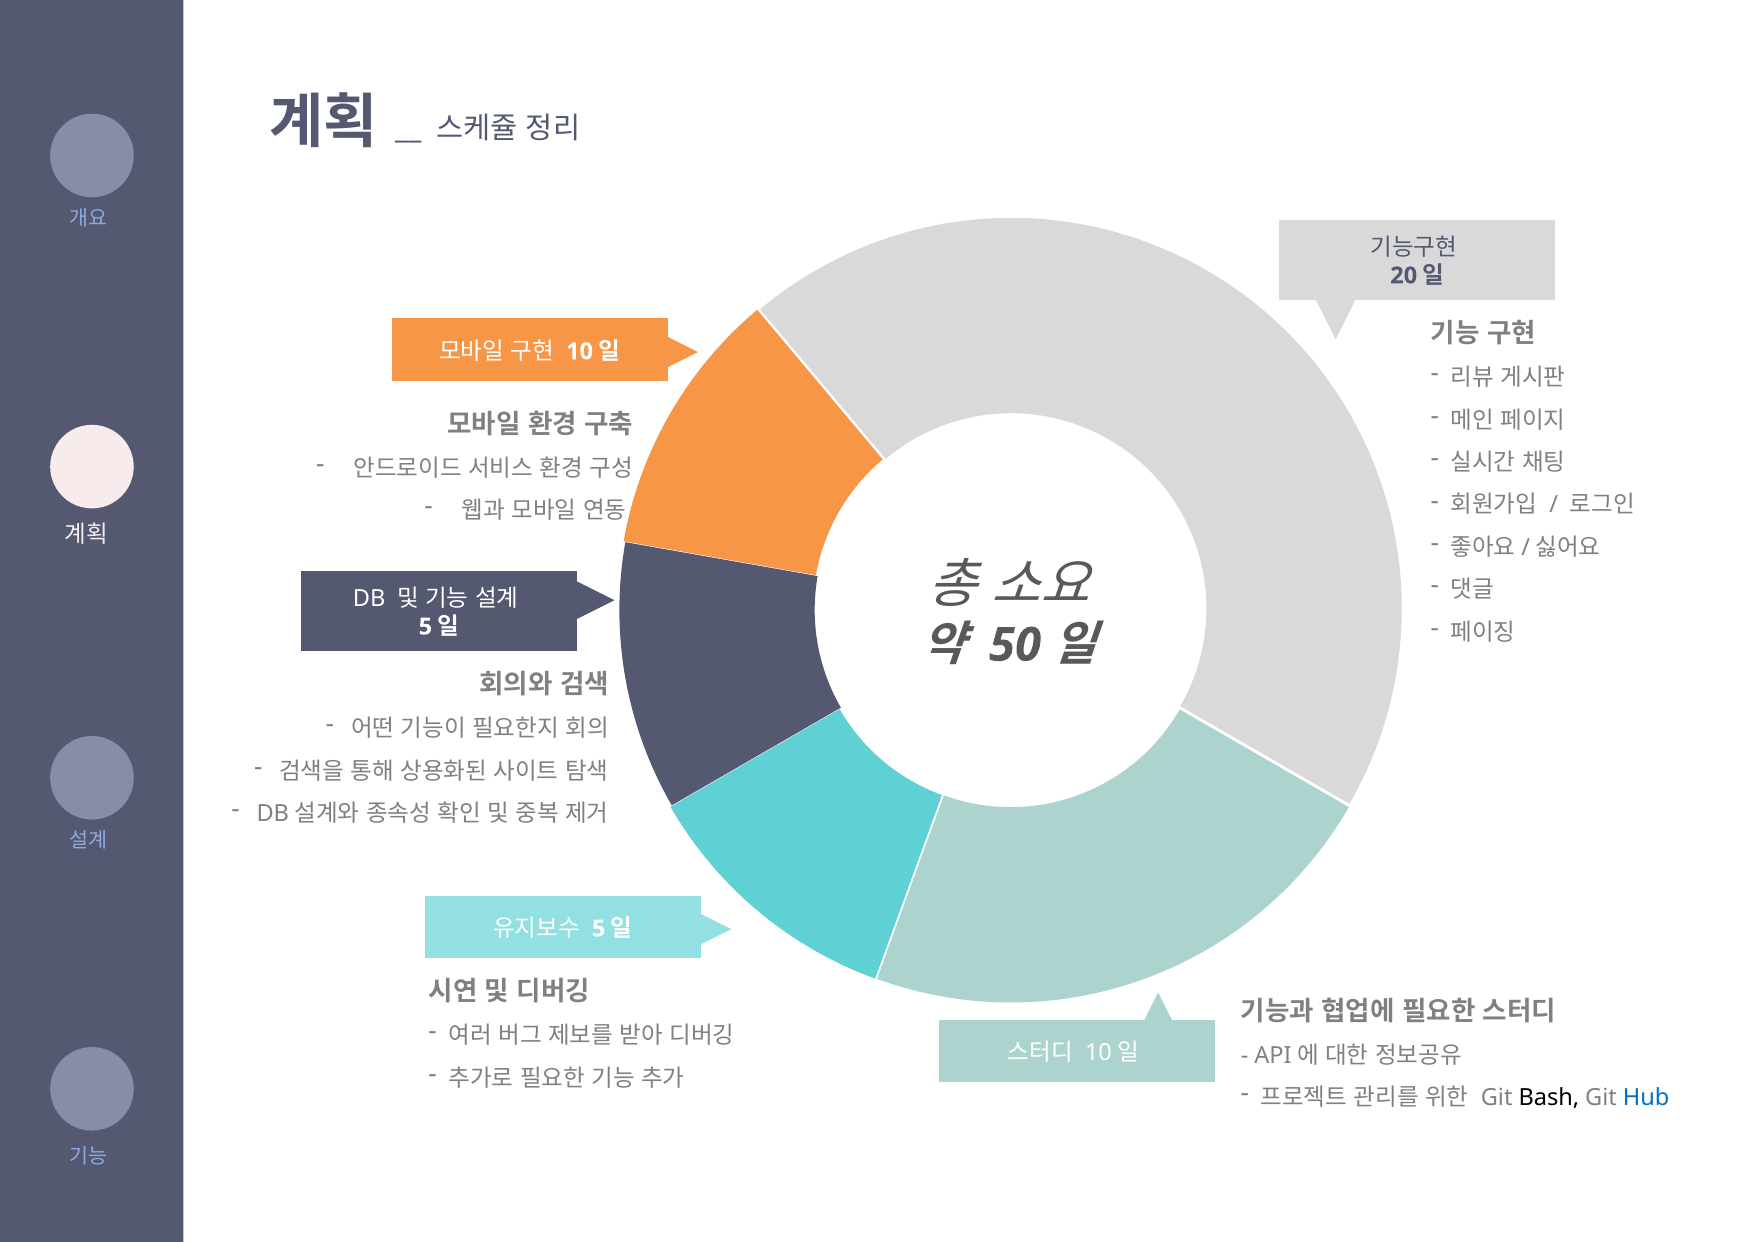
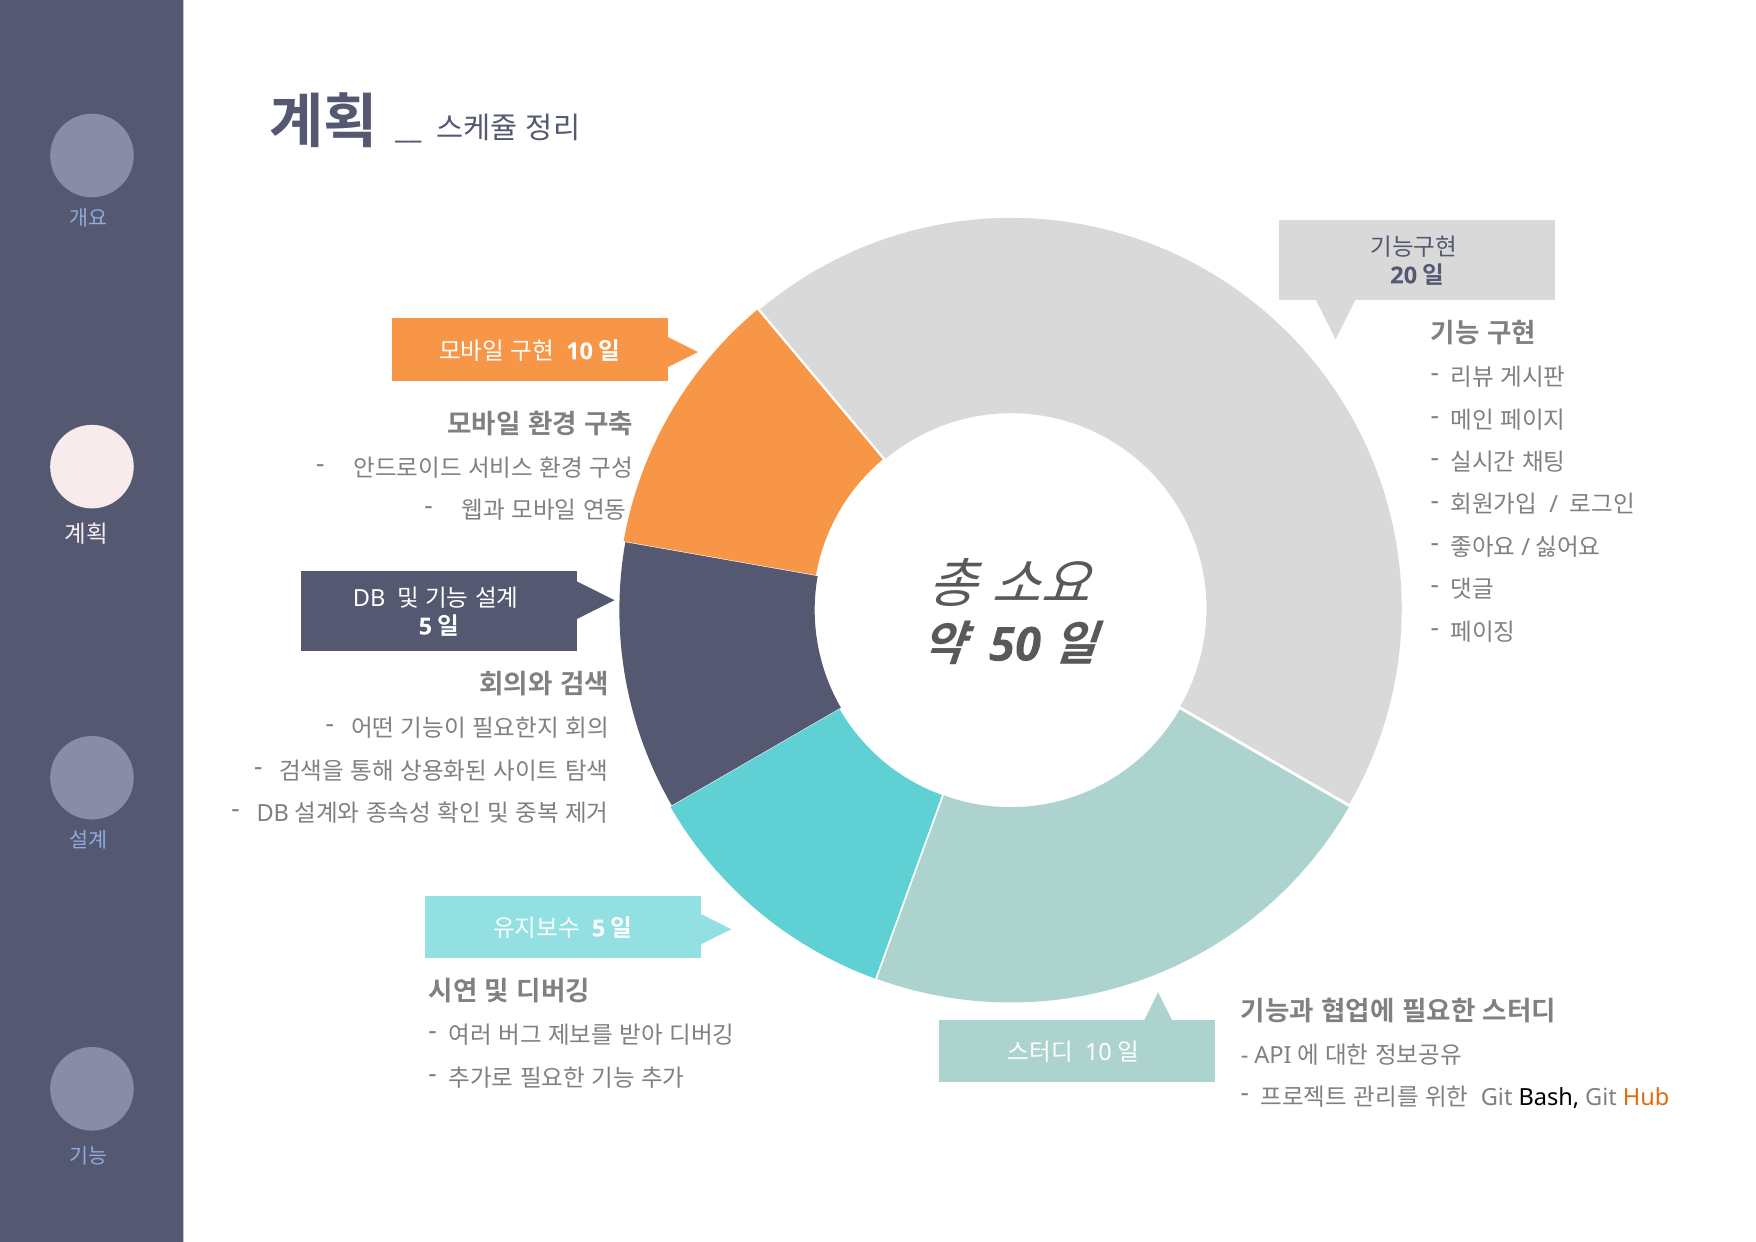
Hub colour: blue -> orange (1646, 1097)
